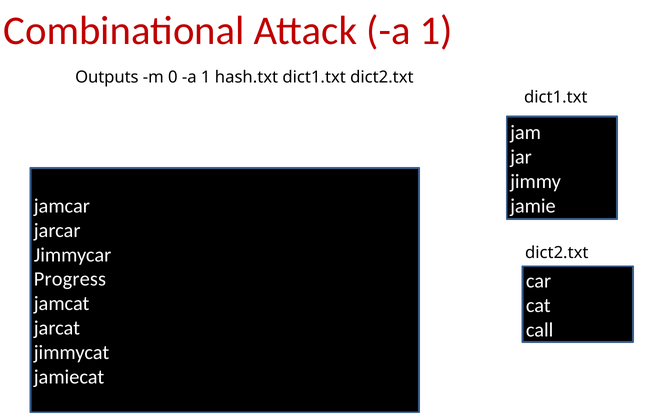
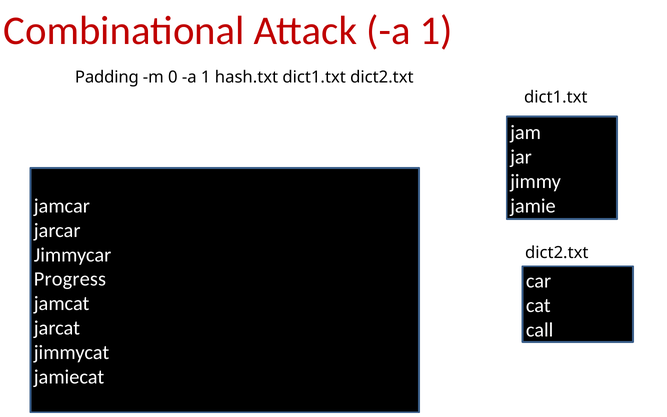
Outputs: Outputs -> Padding (107, 77)
